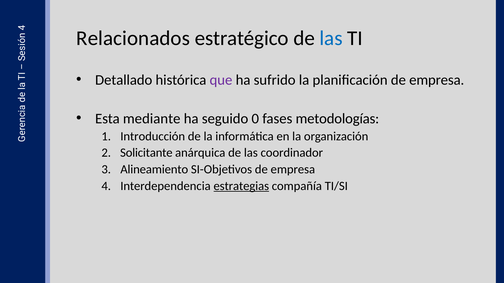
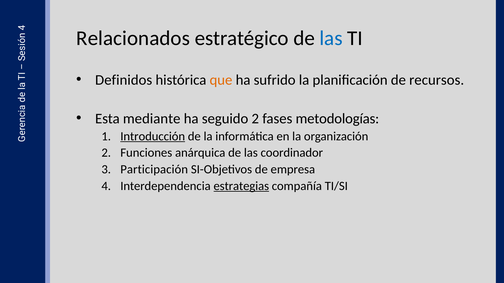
Detallado: Detallado -> Definidos (124, 80)
que colour: purple -> orange (221, 80)
planificación de empresa: empresa -> recursos (437, 80)
seguido 0: 0 -> 2 (255, 119)
Introducción underline: none -> present (153, 136)
Solicitante: Solicitante -> Funciones (146, 153)
Alineamiento: Alineamiento -> Participación (154, 170)
